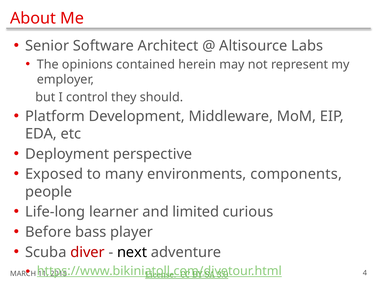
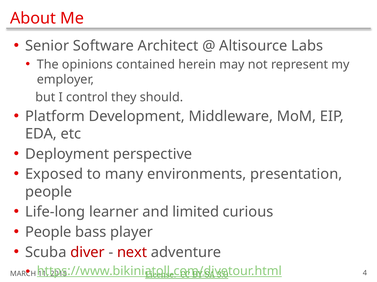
components: components -> presentation (296, 175)
Before: Before -> People (48, 233)
next colour: black -> red (132, 253)
